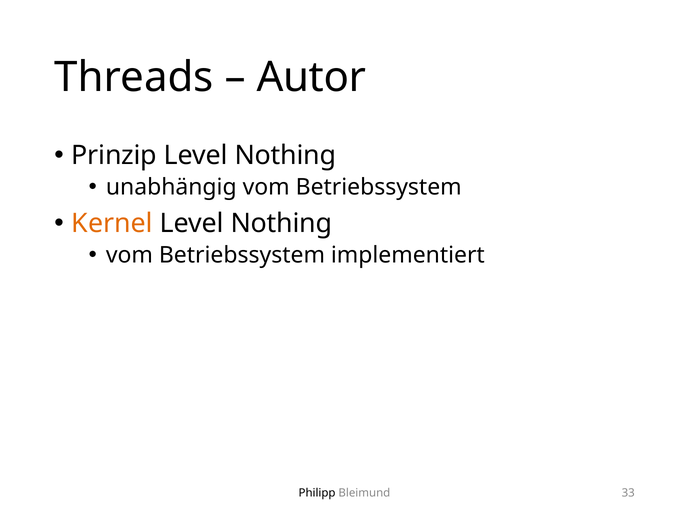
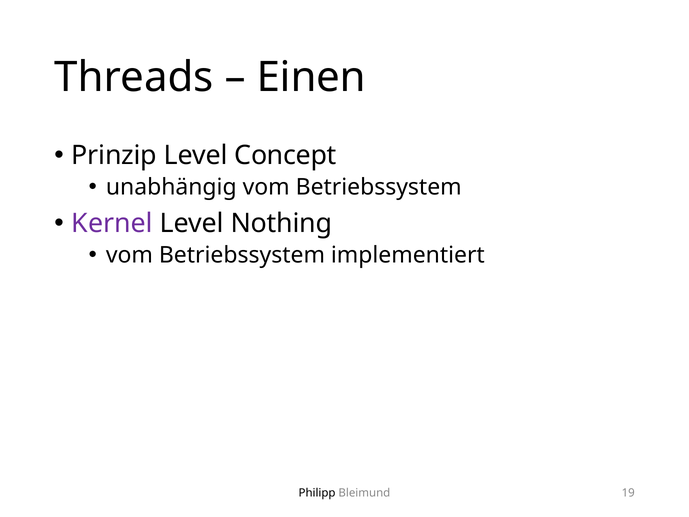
Autor: Autor -> Einen (311, 77)
Nothing: Nothing -> Concept (285, 155)
Kernel colour: orange -> purple (112, 223)
33: 33 -> 19 (628, 493)
